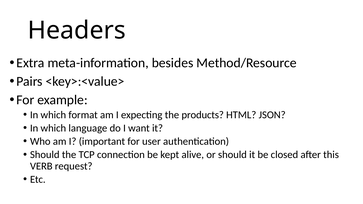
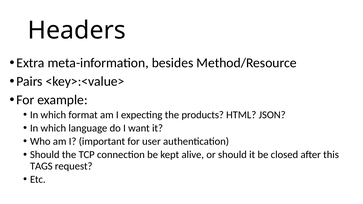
VERB: VERB -> TAGS (41, 166)
